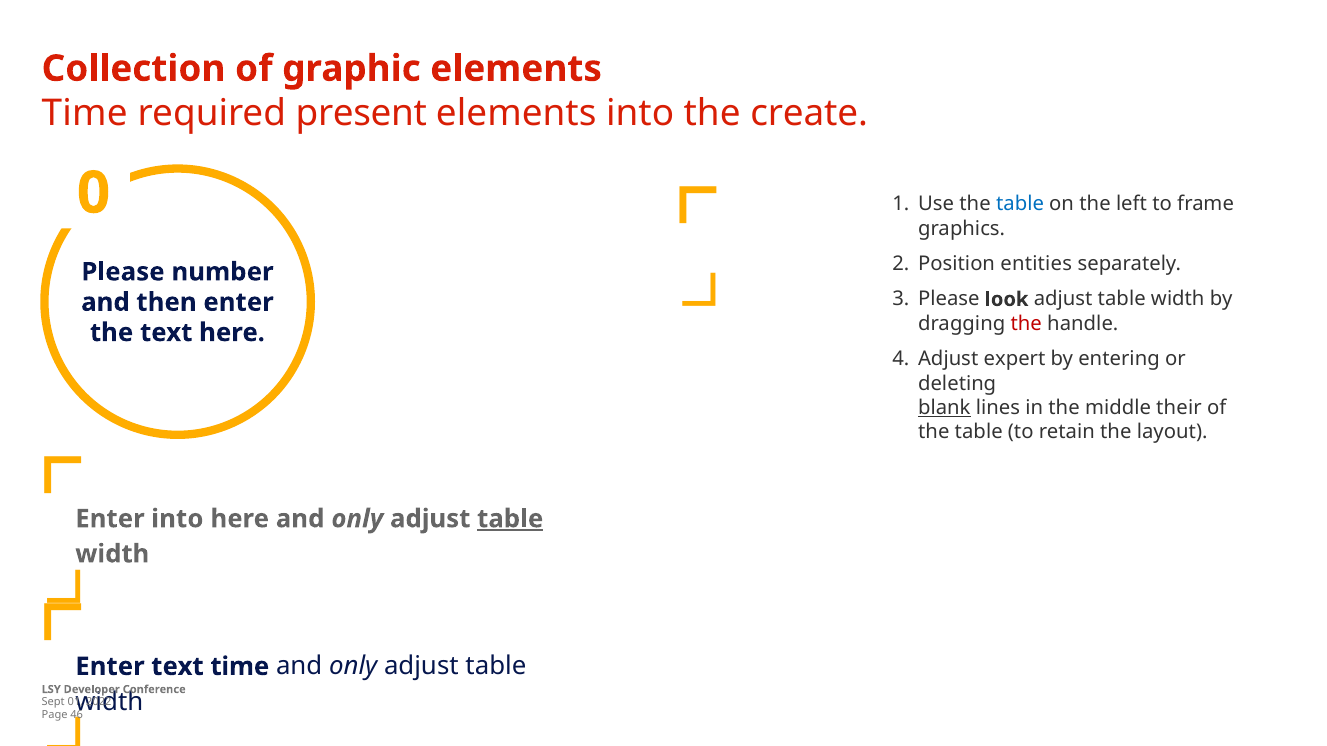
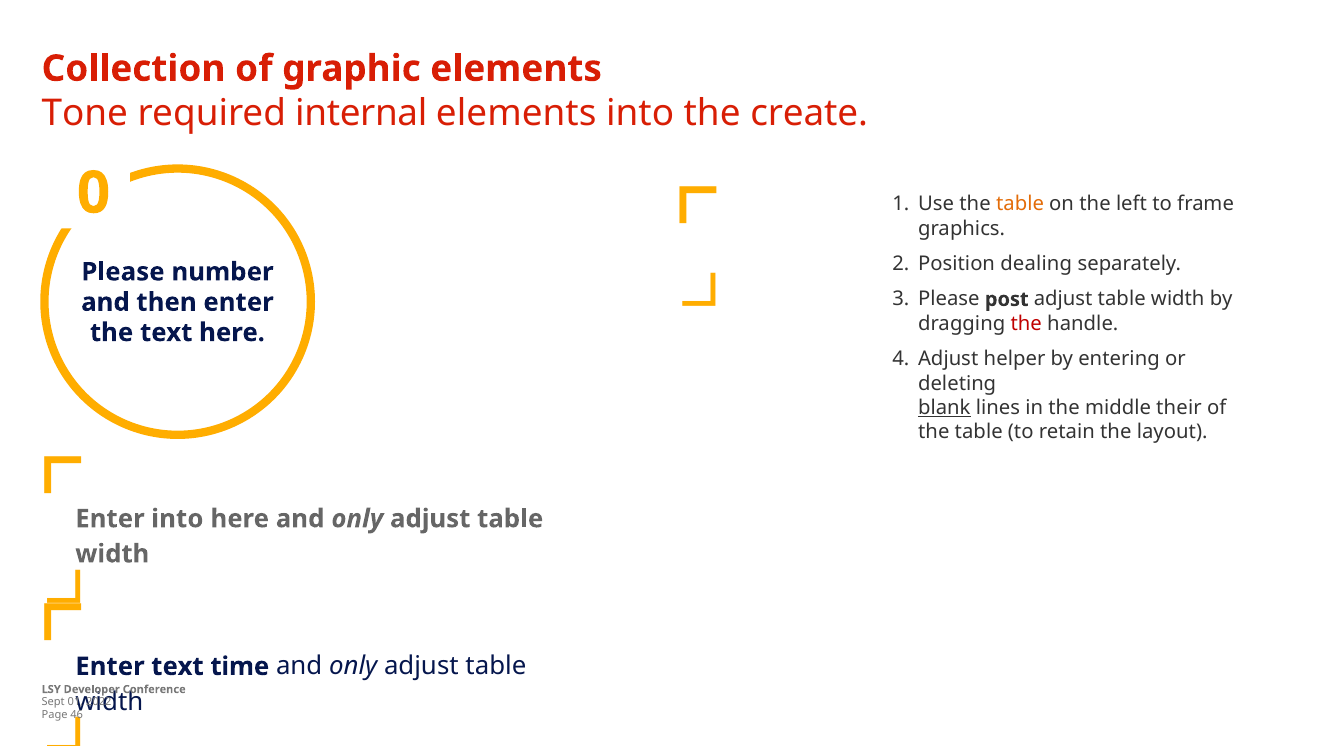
Time: Time -> Tone (85, 113)
present: present -> internal (361, 113)
table colour: blue -> orange (1020, 204)
entities: entities -> dealing (1036, 264)
look: look -> post (1007, 299)
expert: expert -> helper (1015, 359)
table underline: present -> none (510, 519)
